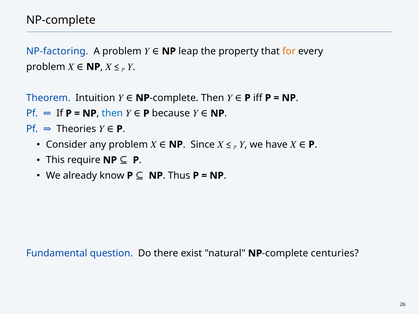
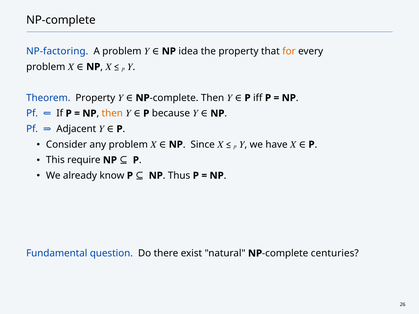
leap: leap -> idea (188, 51)
Theorem Intuition: Intuition -> Property (95, 98)
then colour: blue -> orange (112, 113)
Theories: Theories -> Adjacent (76, 129)
